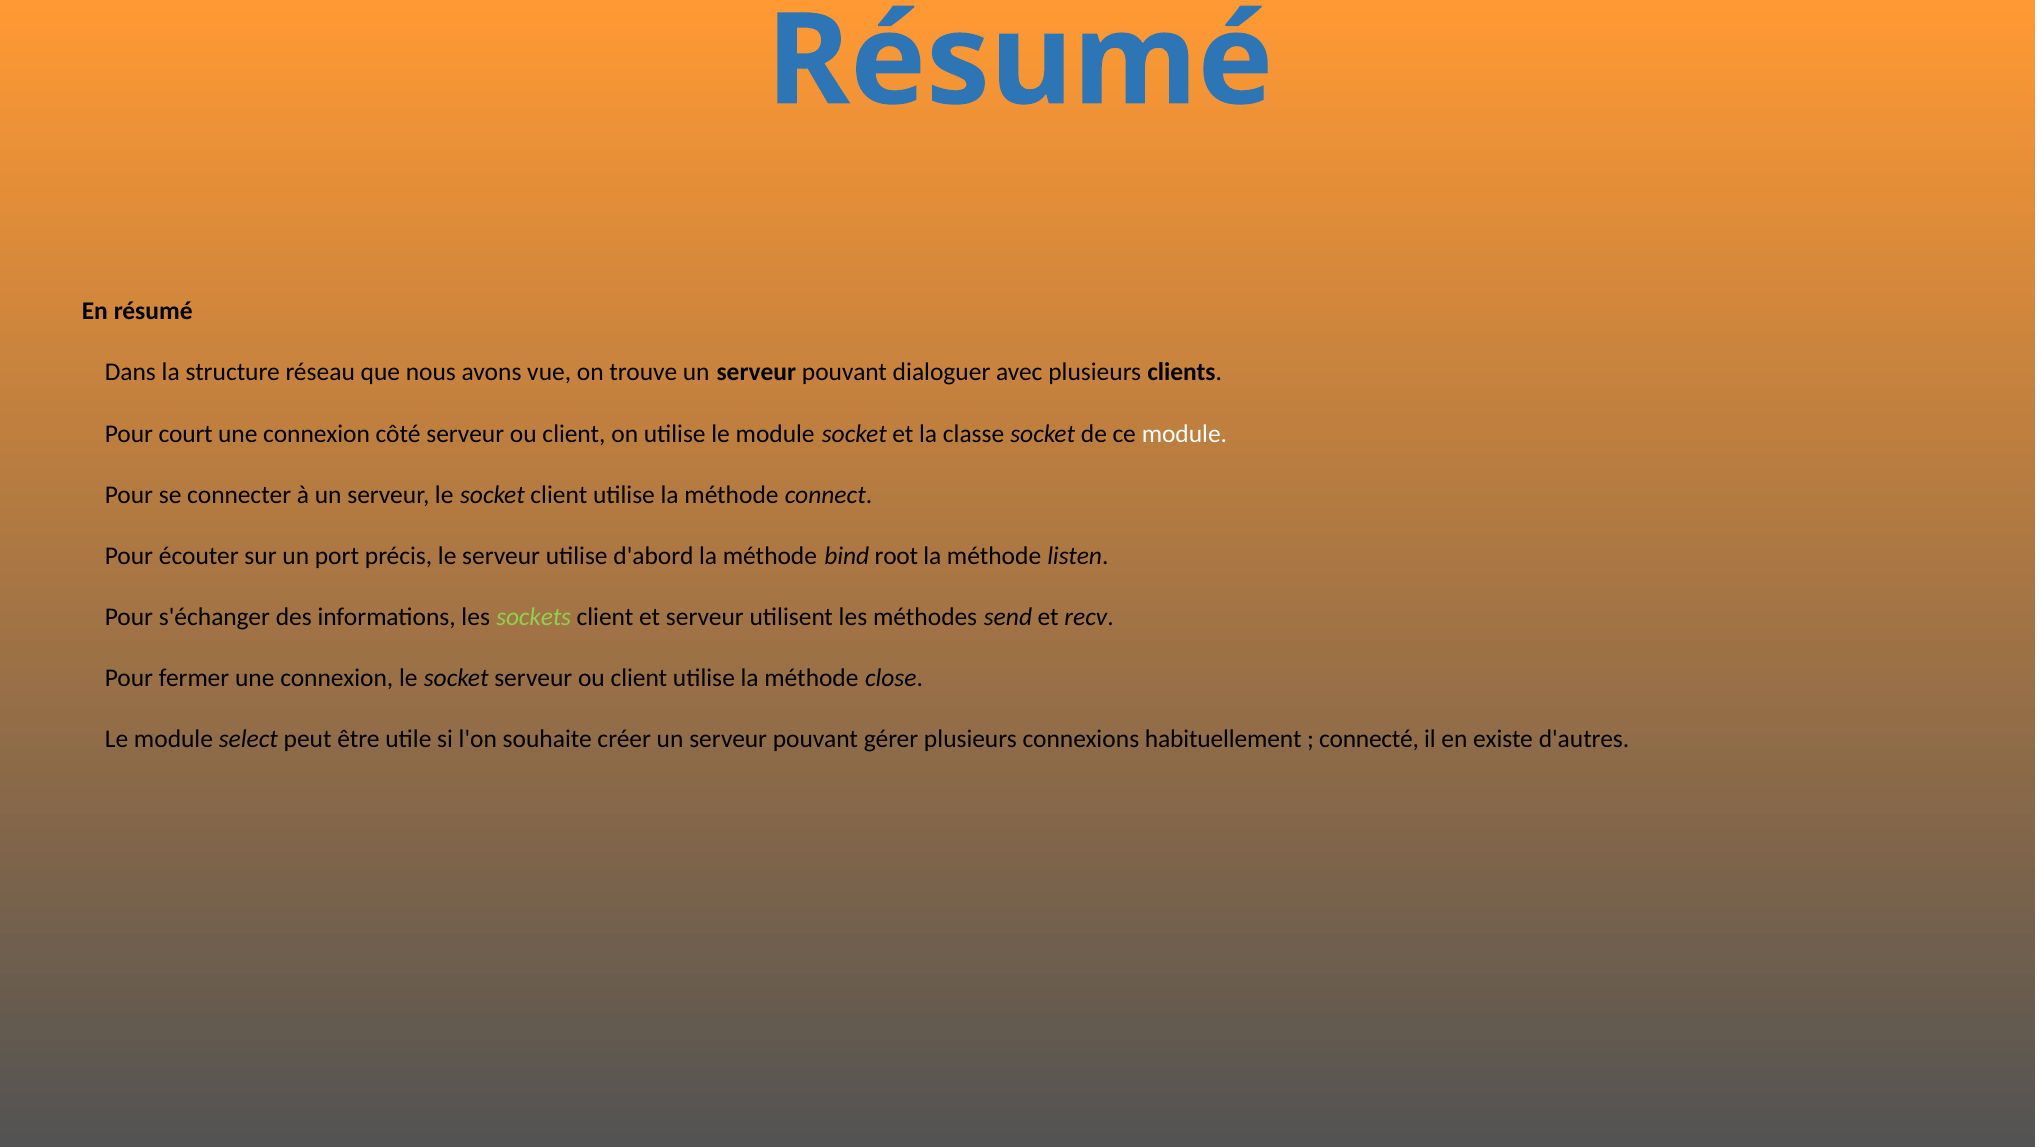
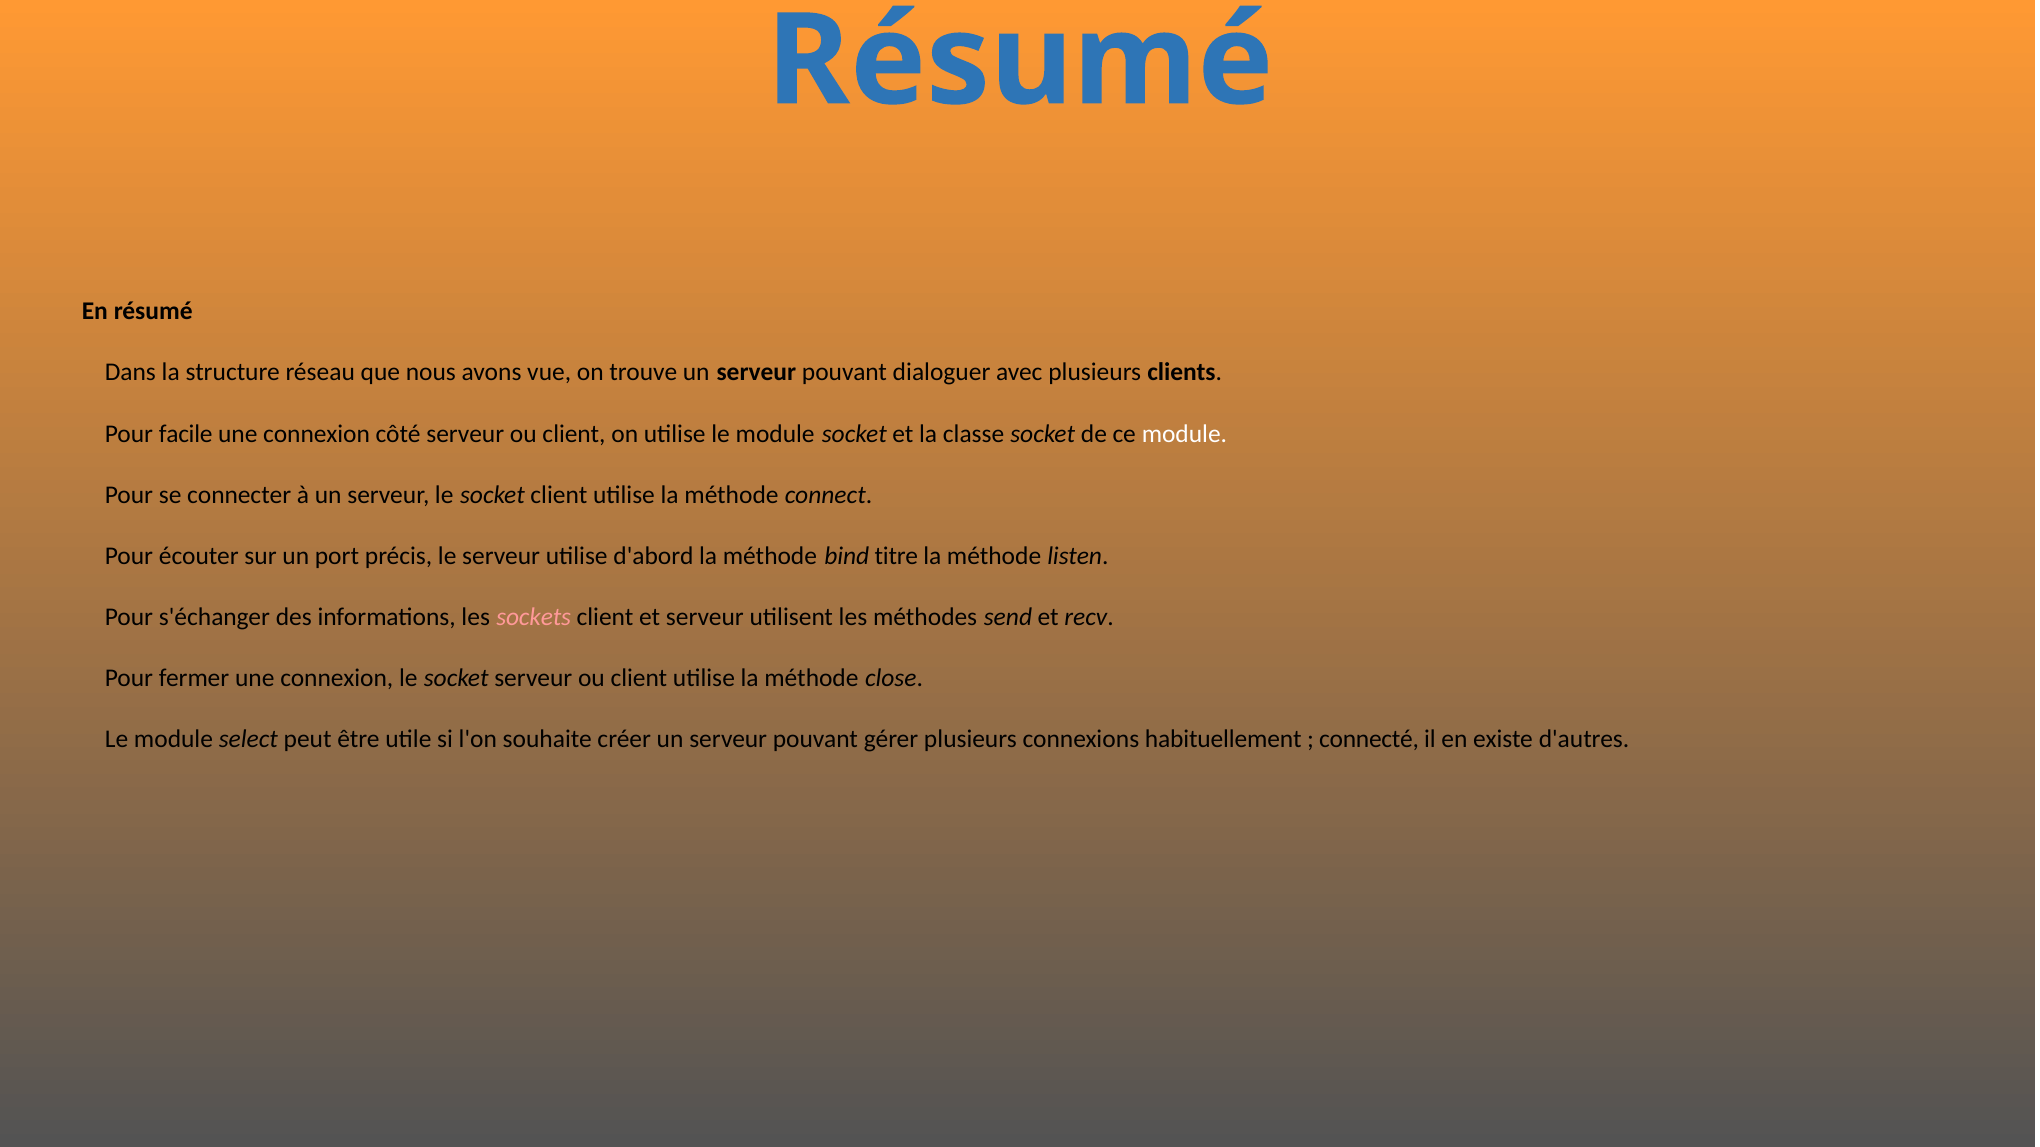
court: court -> facile (186, 434)
root: root -> titre (896, 556)
sockets colour: light green -> pink (534, 617)
